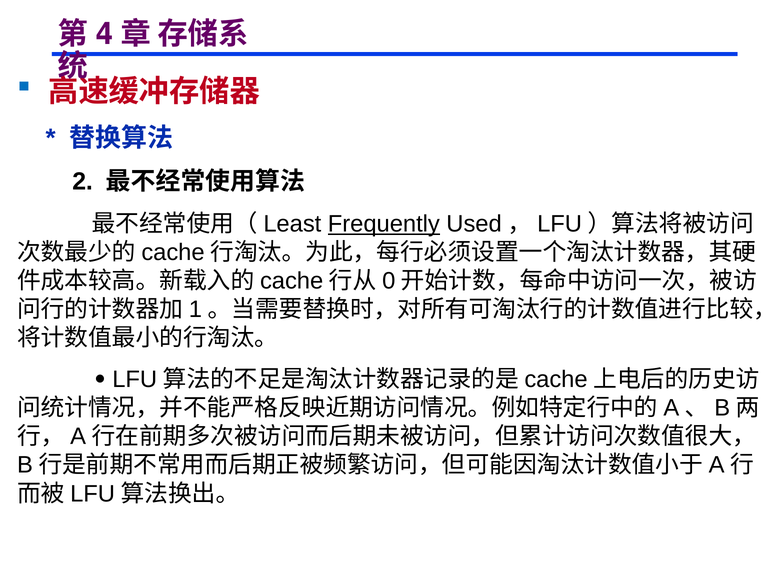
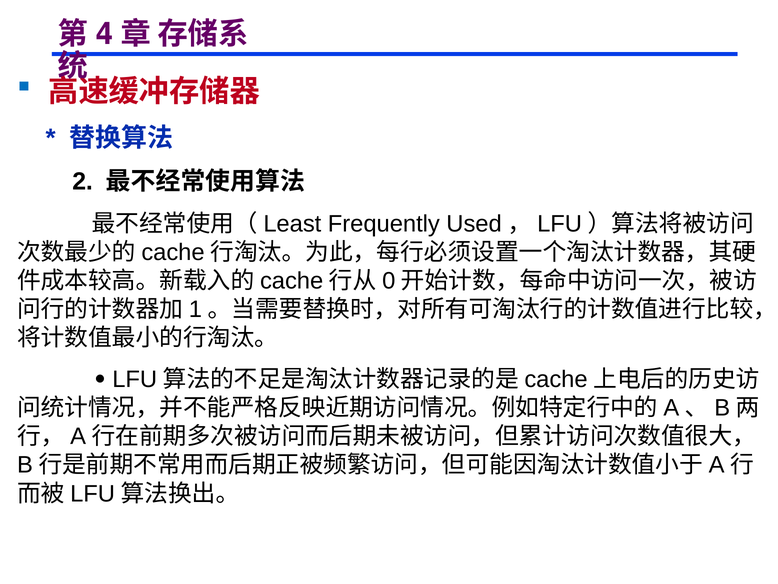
Frequently underline: present -> none (384, 224)
